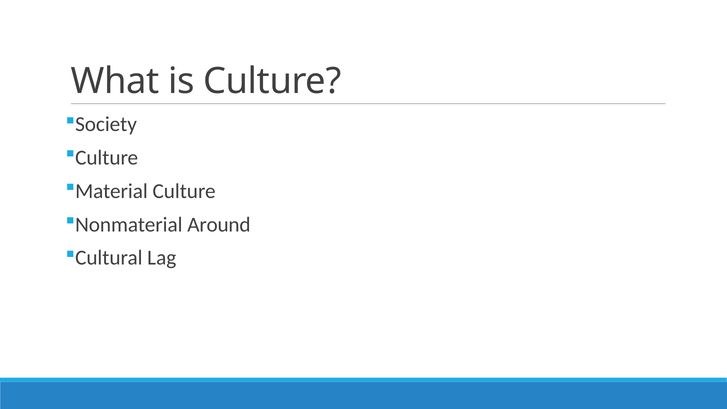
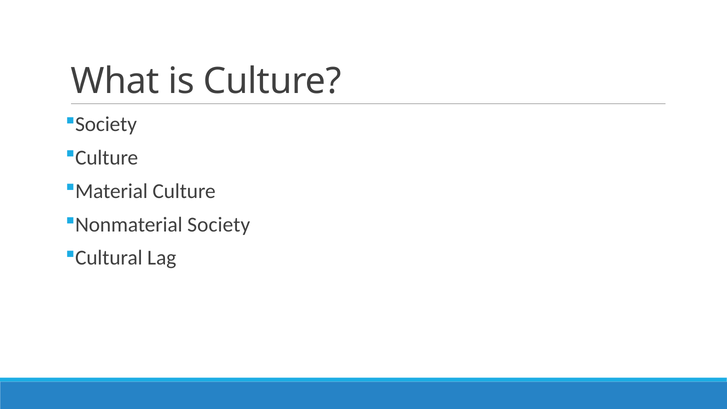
Nonmaterial Around: Around -> Society (219, 224)
